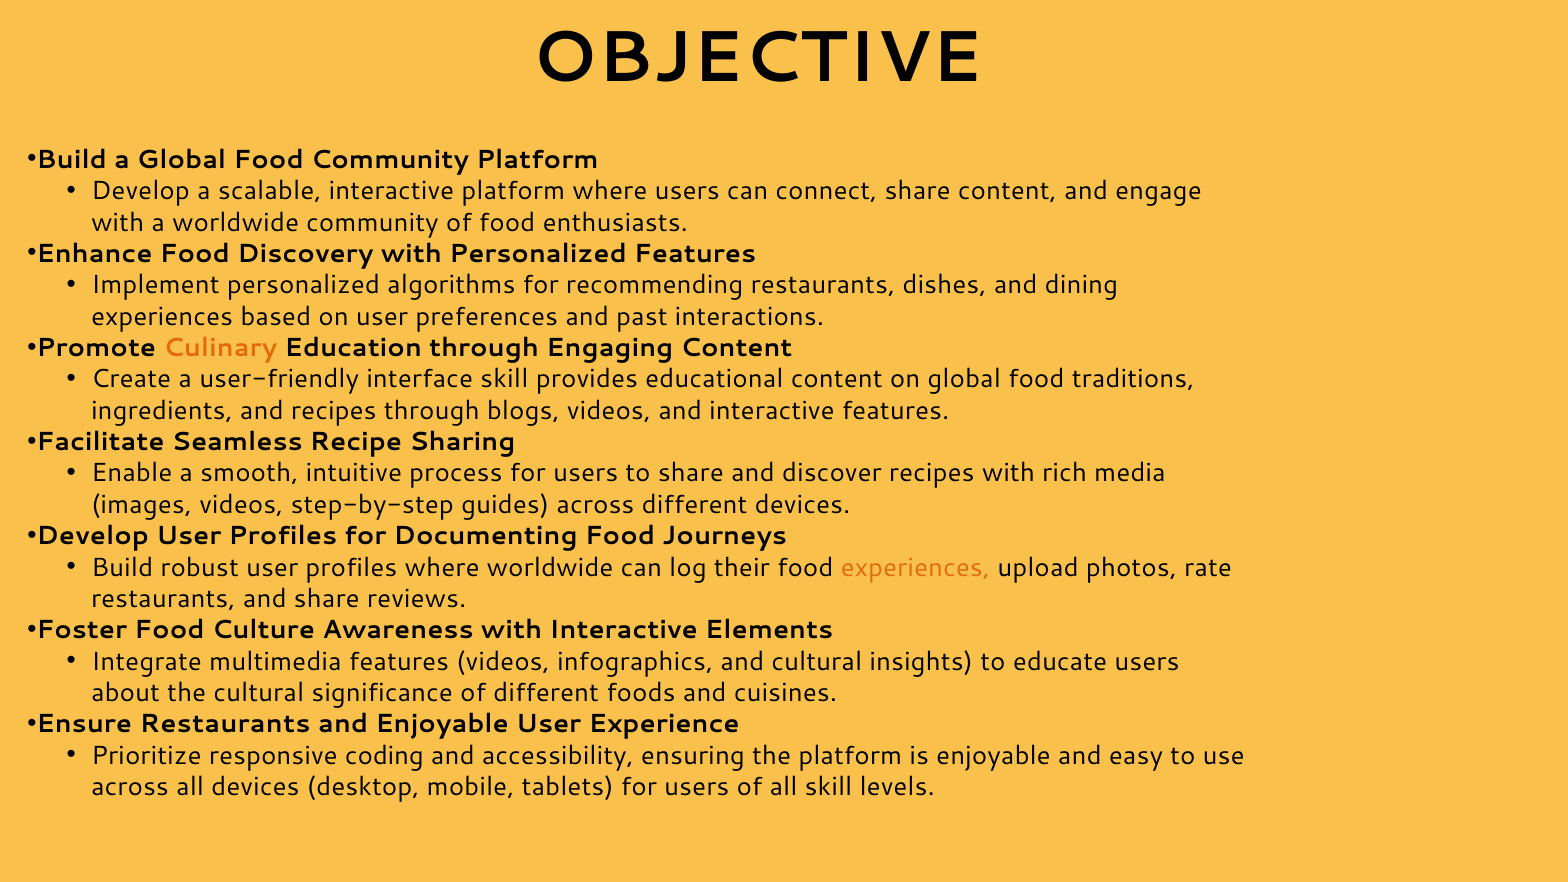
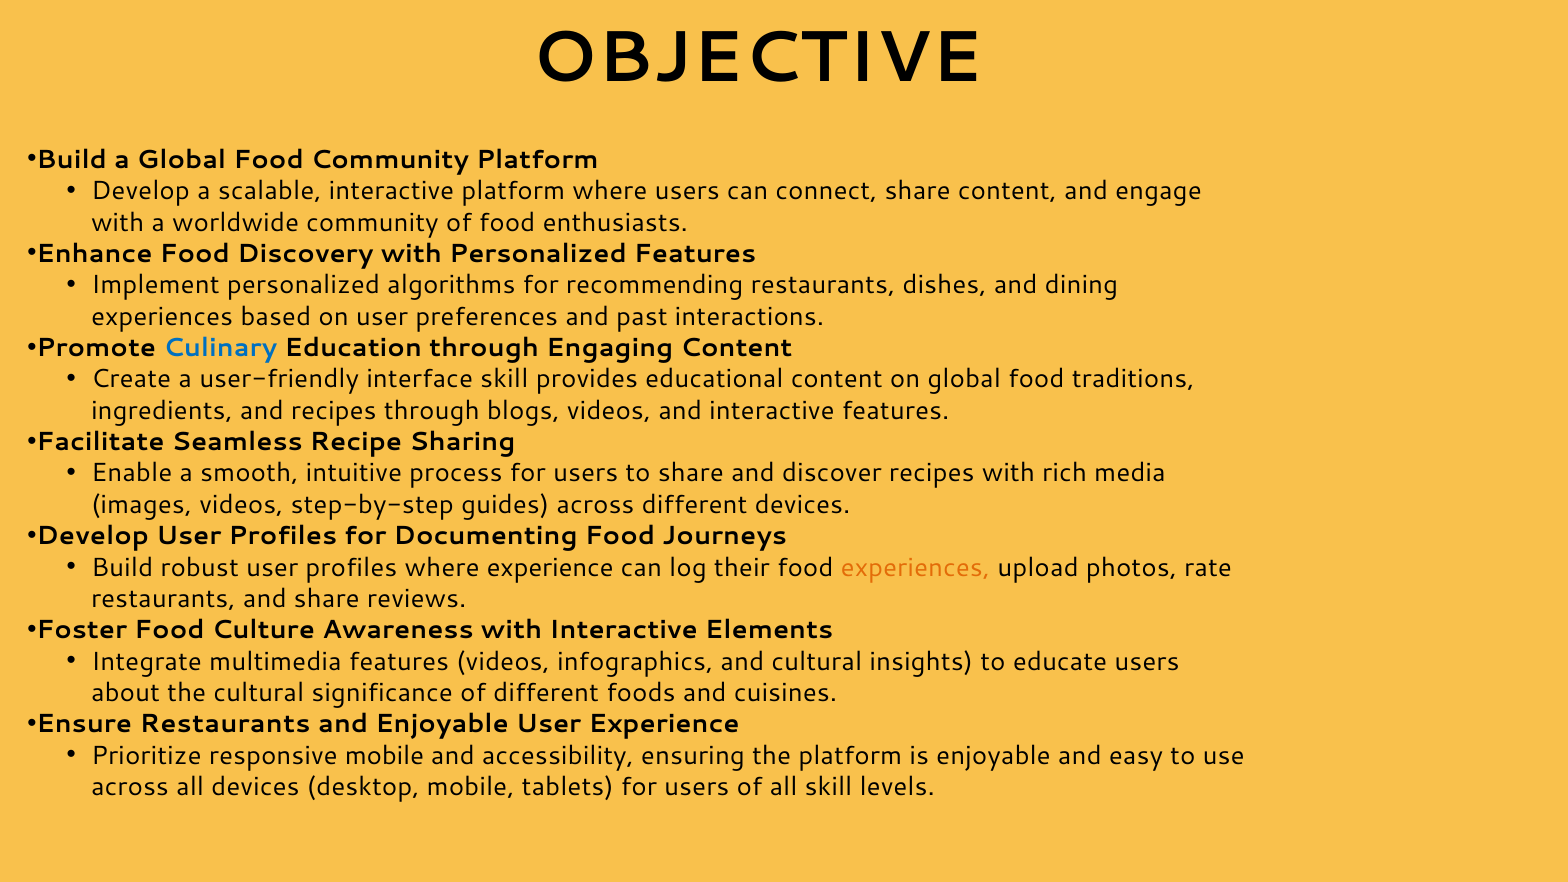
Culinary colour: orange -> blue (220, 348)
where worldwide: worldwide -> experience (550, 567)
responsive coding: coding -> mobile (384, 756)
